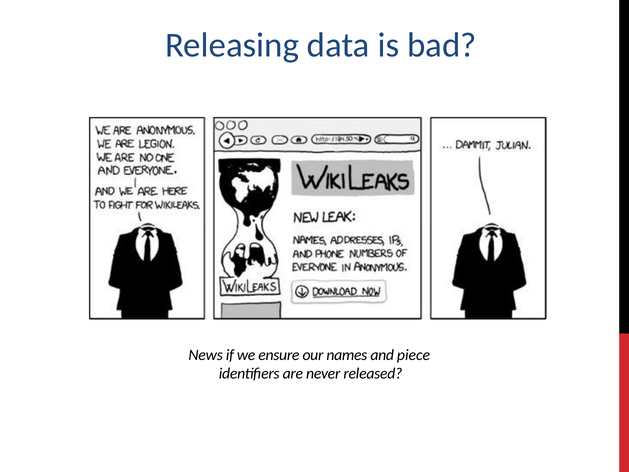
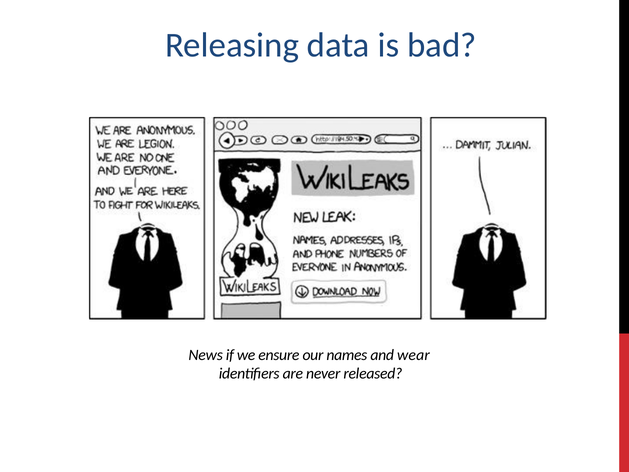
piece: piece -> wear (413, 355)
